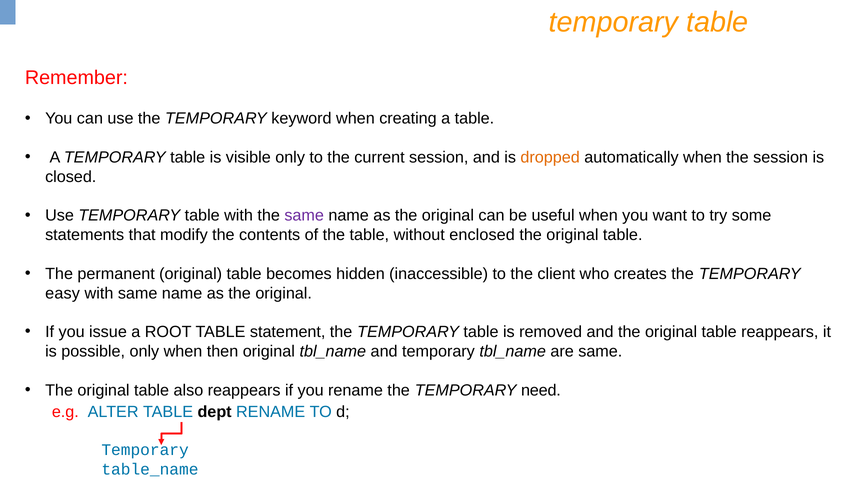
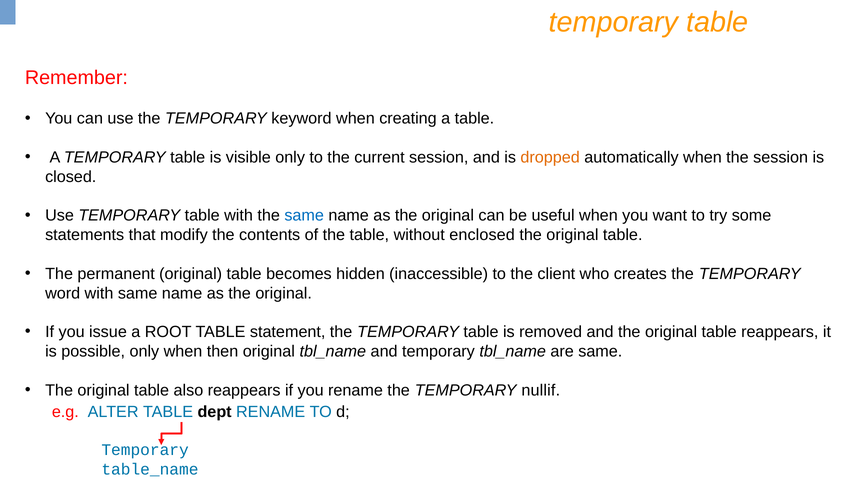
same colour: purple -> blue (304, 216)
easy: easy -> word (63, 293)
need: need -> nullif (541, 391)
